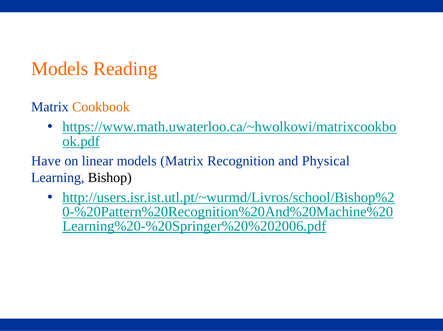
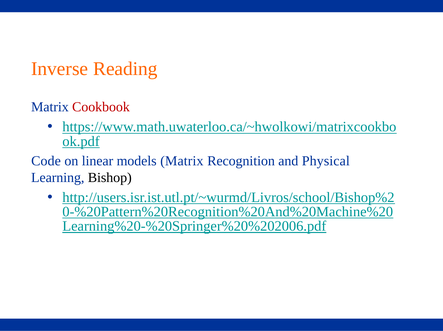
Models: Models -> Inverse (60, 69)
Cookbook colour: orange -> red (101, 107)
Have: Have -> Code (46, 161)
